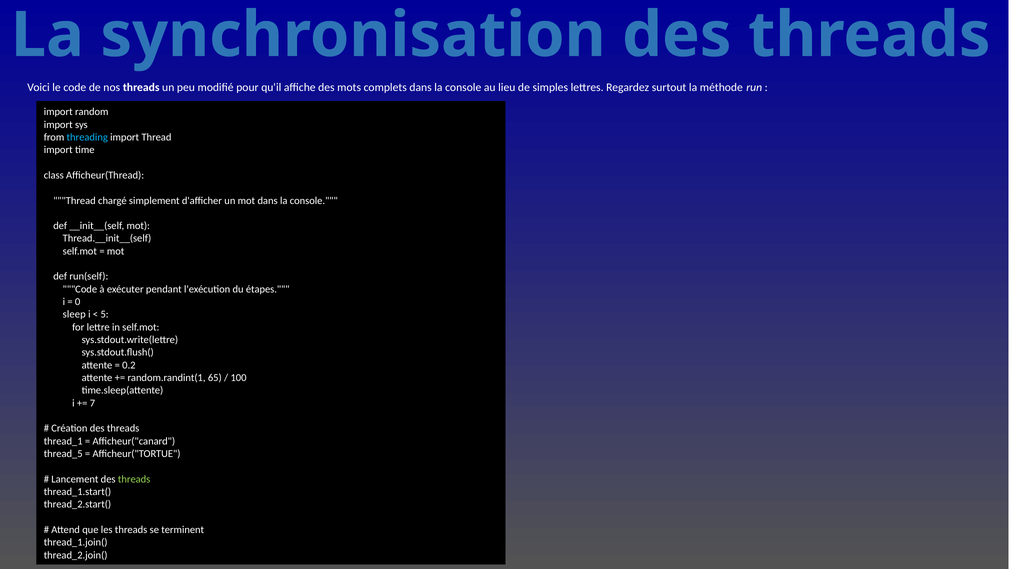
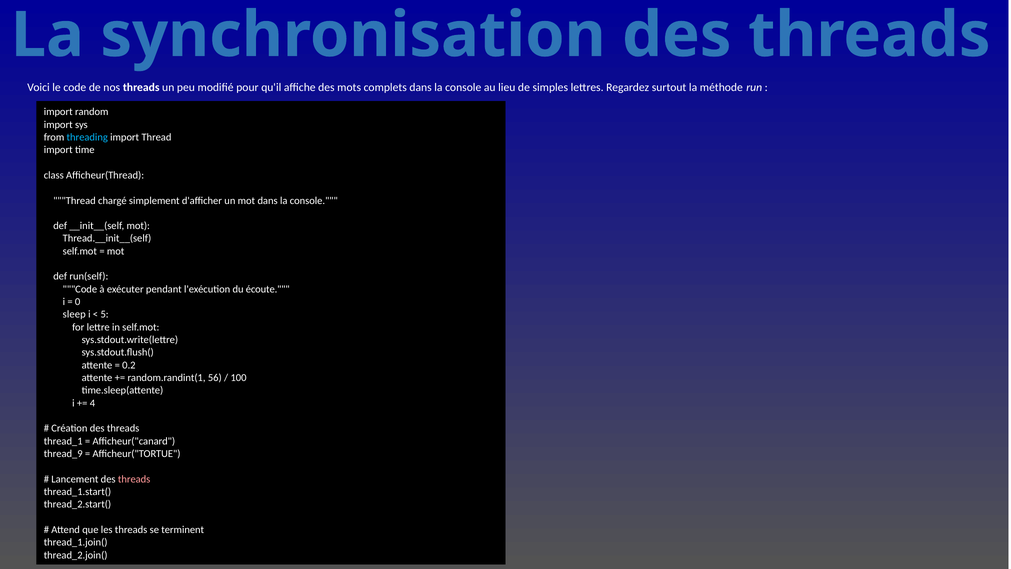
étapes: étapes -> écoute (268, 289)
65: 65 -> 56 (215, 378)
7: 7 -> 4 (92, 403)
thread_5: thread_5 -> thread_9 (63, 454)
threads colour: light green -> pink (134, 479)
